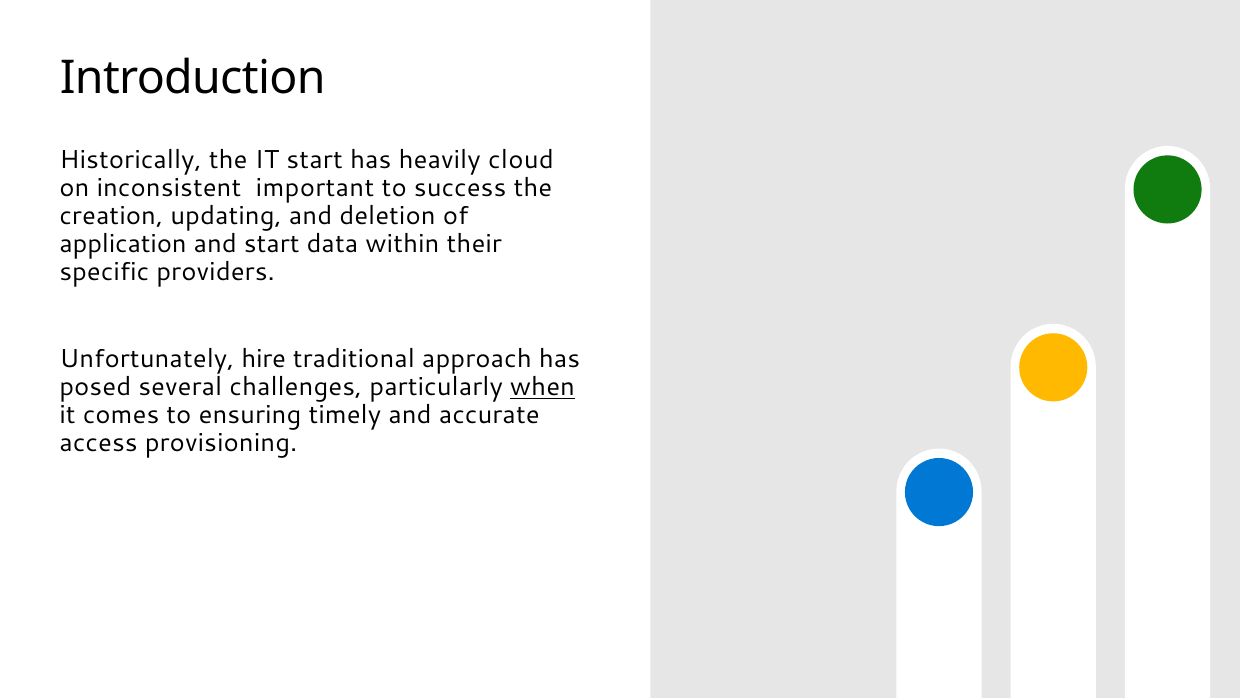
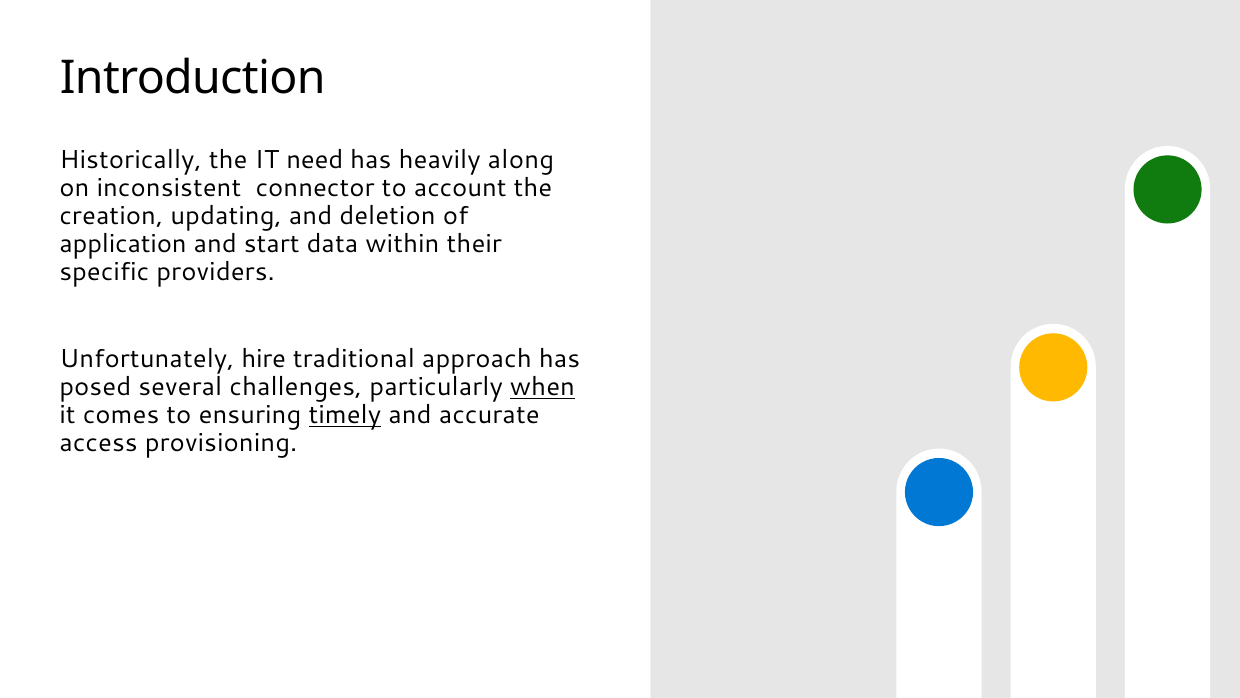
IT start: start -> need (315, 160)
cloud: cloud -> along (521, 160)
important: important -> connector (315, 188)
success: success -> account (460, 188)
timely underline: none -> present (345, 415)
